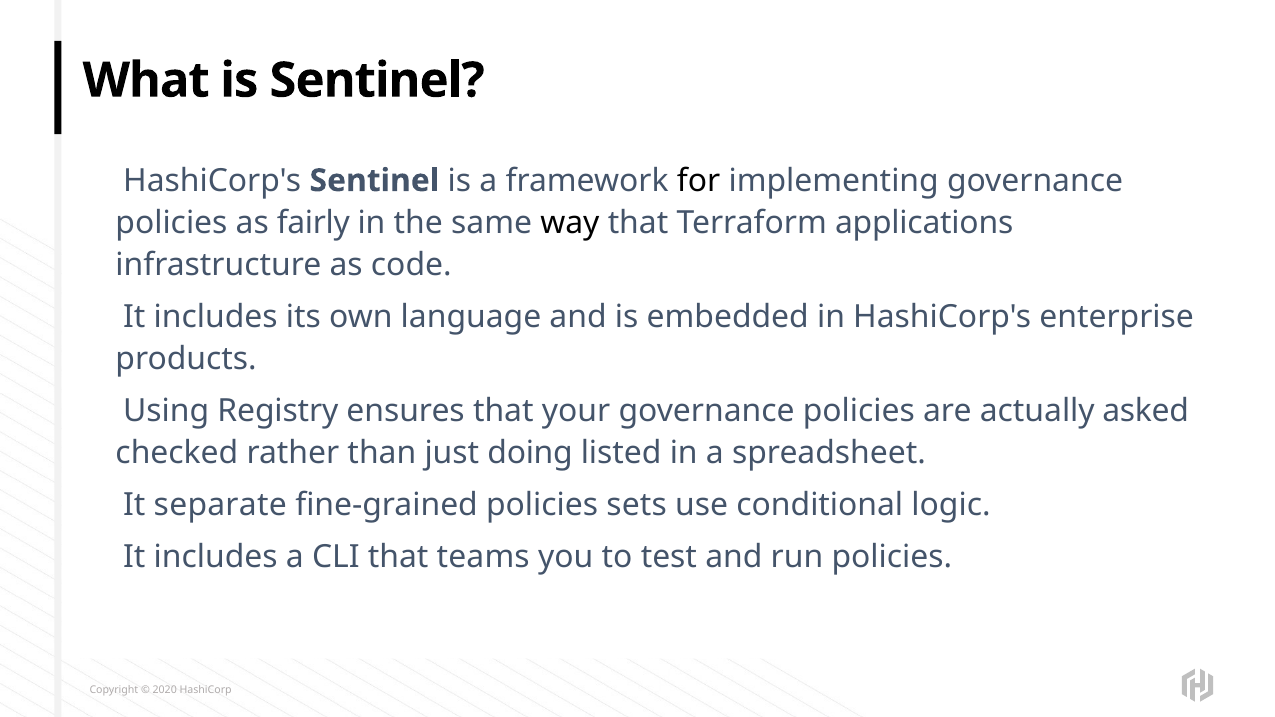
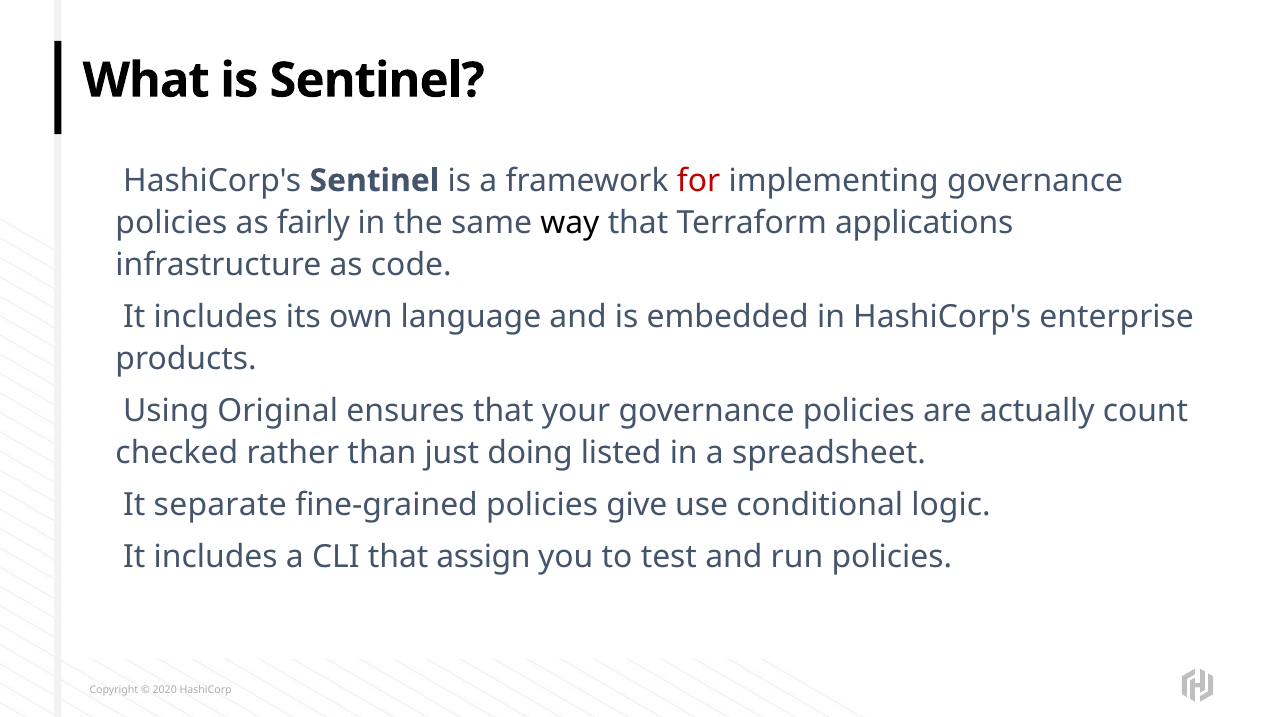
for colour: black -> red (699, 181)
Registry: Registry -> Original (278, 411)
asked: asked -> count (1146, 411)
sets: sets -> give (637, 505)
teams: teams -> assign (483, 557)
